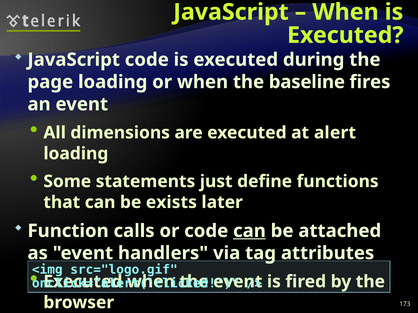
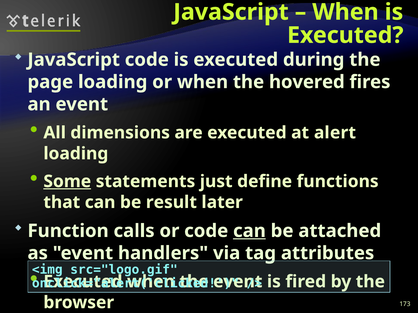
baseline: baseline -> hovered (307, 82)
Some underline: none -> present (67, 182)
exists: exists -> result (171, 203)
